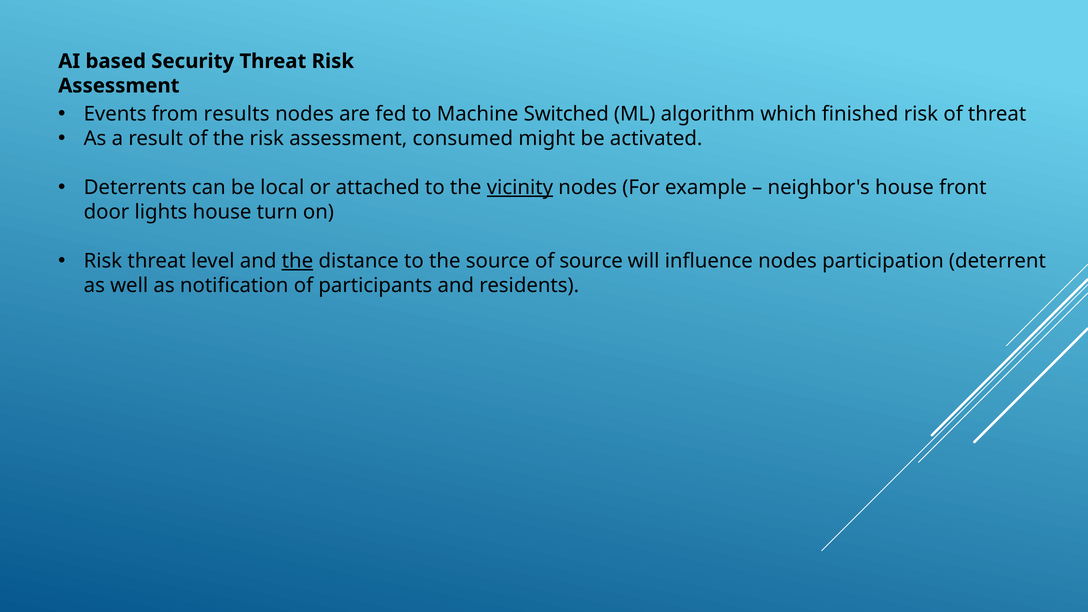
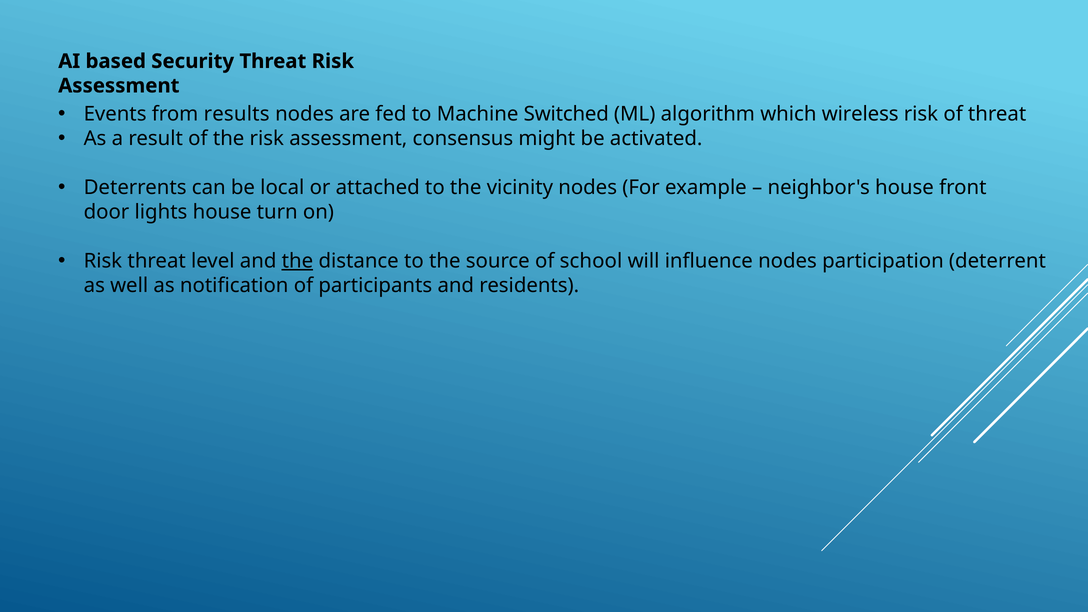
finished: finished -> wireless (860, 114)
consumed: consumed -> consensus (463, 139)
vicinity underline: present -> none (520, 188)
of source: source -> school (591, 261)
